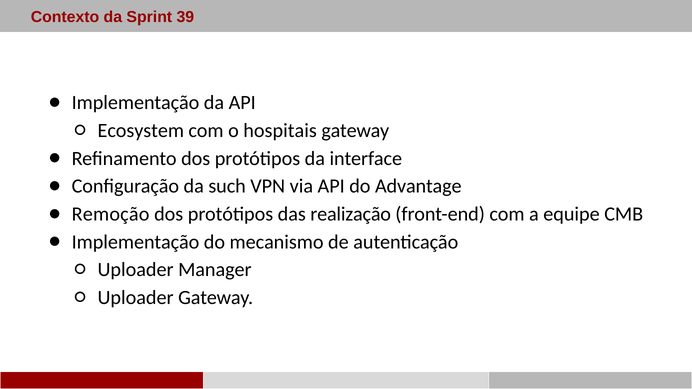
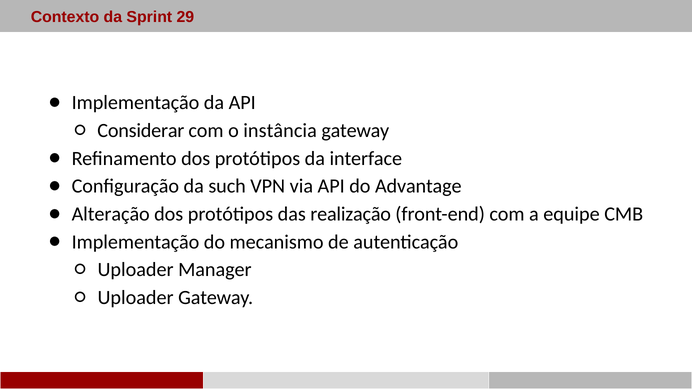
39: 39 -> 29 (185, 17)
Ecosystem: Ecosystem -> Considerar (141, 131)
hospitais: hospitais -> instância (280, 131)
Remoção: Remoção -> Alteração (111, 214)
